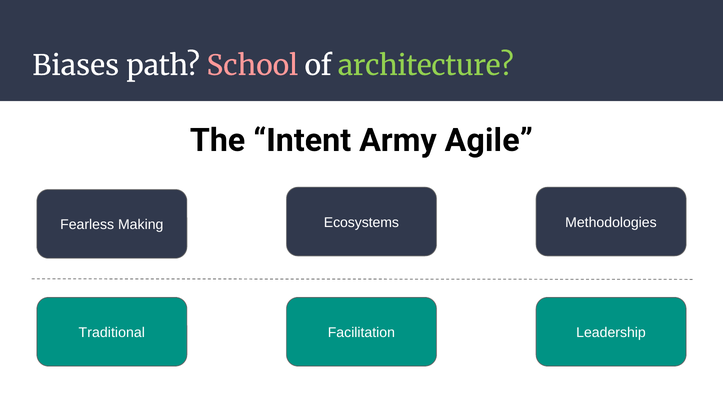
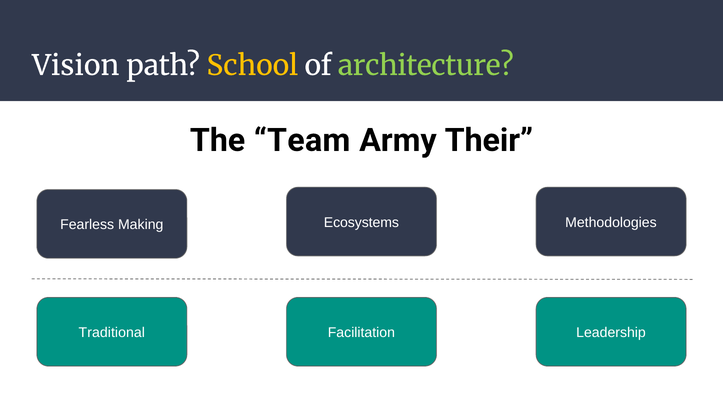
Biases: Biases -> Vision (76, 66)
School colour: pink -> yellow (252, 66)
Intent: Intent -> Team (302, 140)
Agile: Agile -> Their (489, 140)
